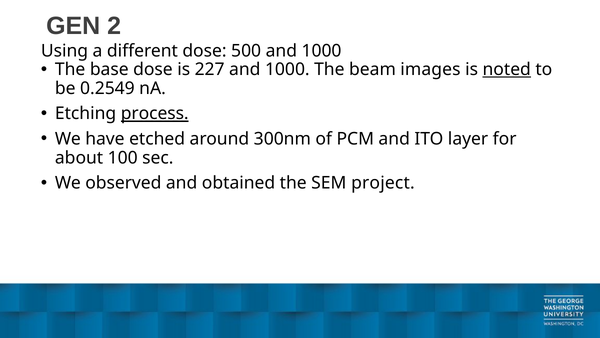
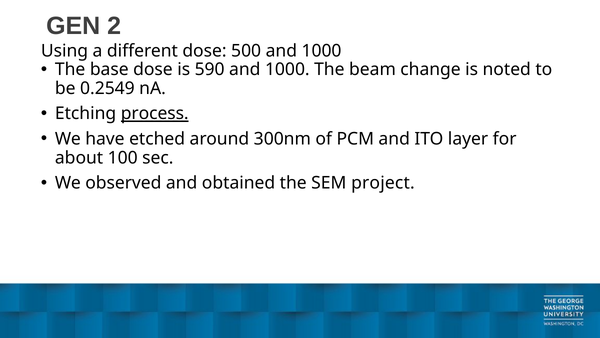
227: 227 -> 590 (210, 70)
images: images -> change (431, 70)
noted underline: present -> none (507, 70)
